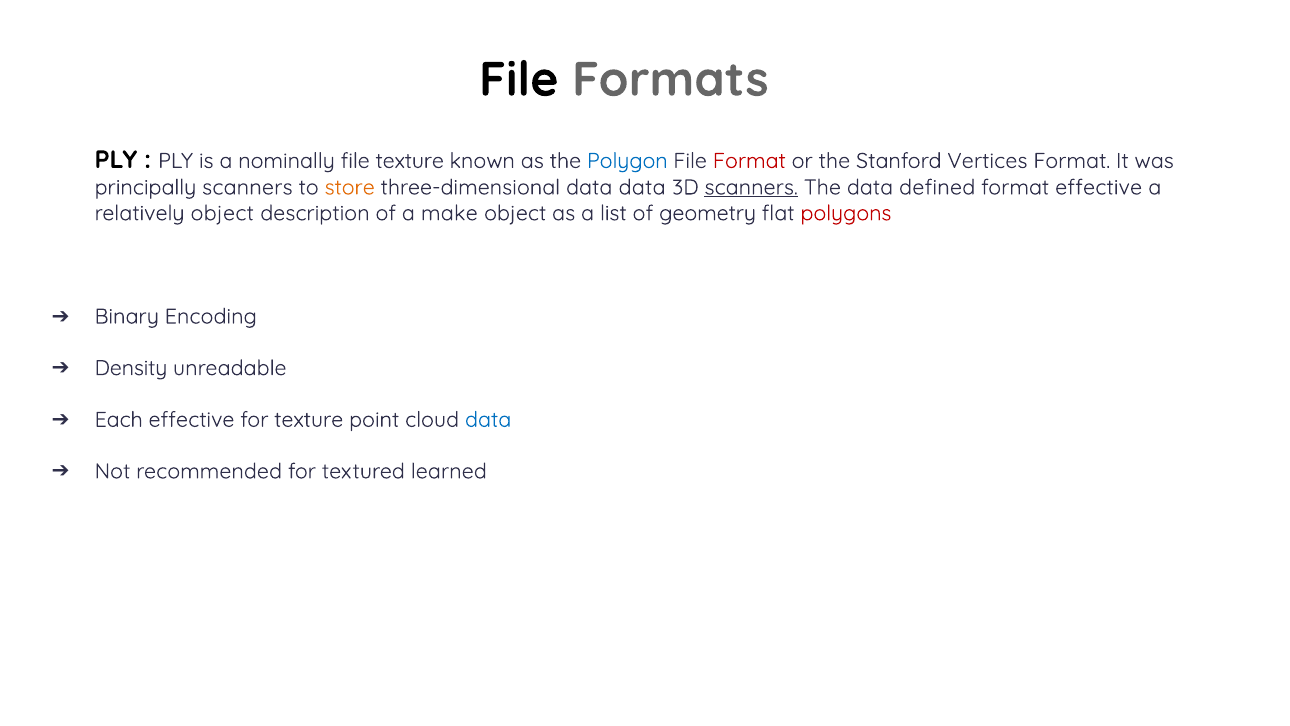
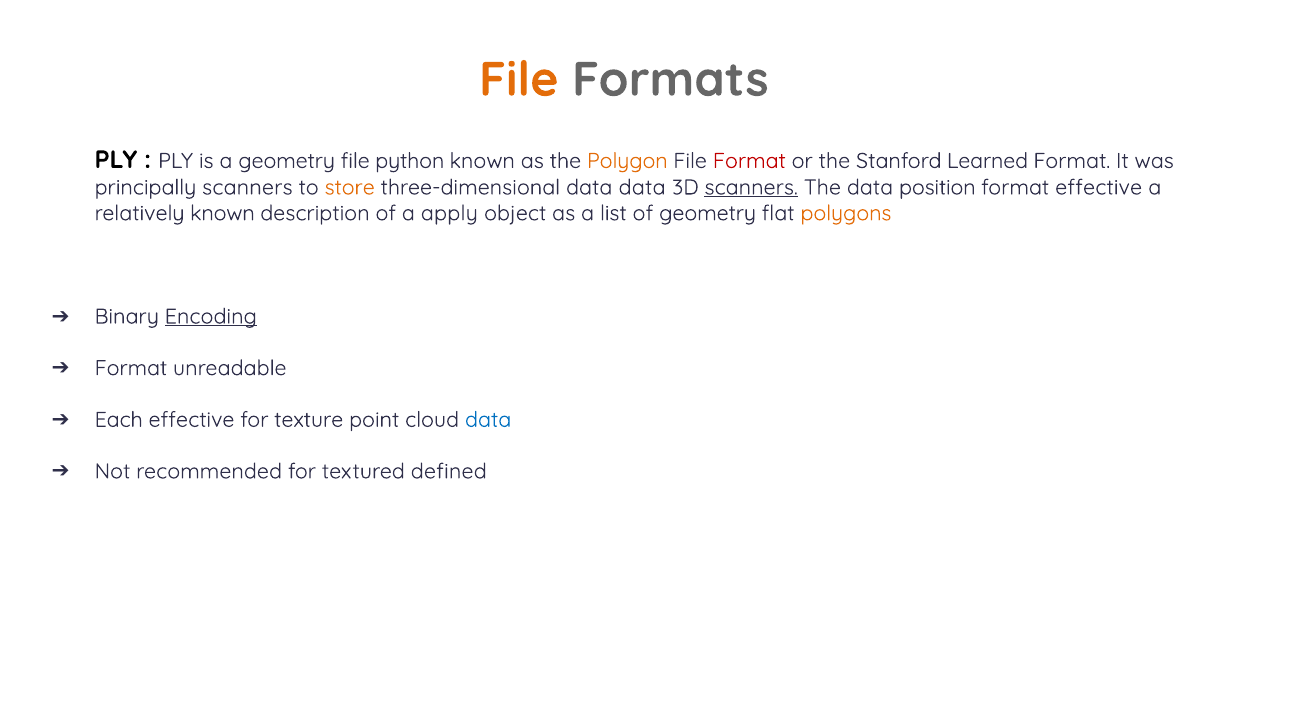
File colour: black -> orange (519, 80)
a nominally: nominally -> geometry (287, 161)
file texture: texture -> python (410, 161)
Polygon colour: blue -> orange (627, 161)
Vertices: Vertices -> Learned (988, 161)
defined: defined -> position (937, 187)
relatively object: object -> known (222, 213)
make: make -> apply (449, 213)
polygons colour: red -> orange (846, 213)
Encoding underline: none -> present (211, 316)
Density: Density -> Format (131, 368)
learned: learned -> defined (449, 471)
